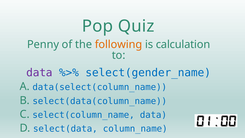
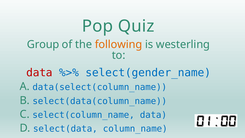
Penny: Penny -> Group (43, 45)
calculation: calculation -> westerling (183, 45)
data colour: purple -> red (39, 73)
